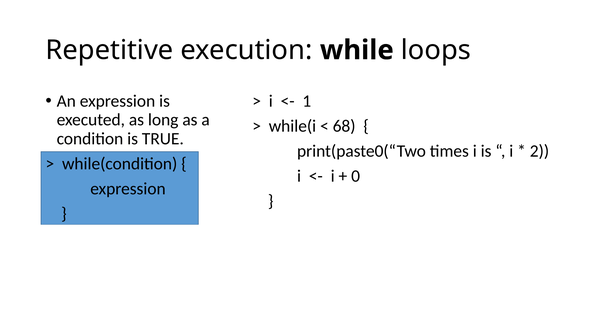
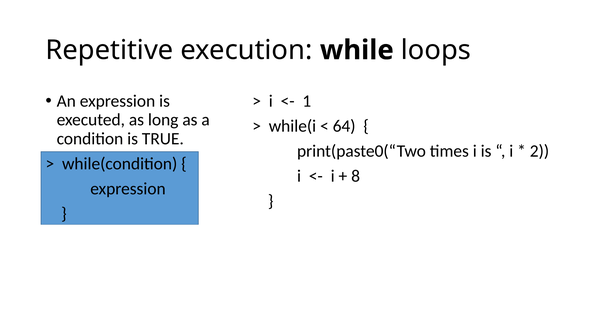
68: 68 -> 64 (344, 126)
0: 0 -> 8 (356, 176)
